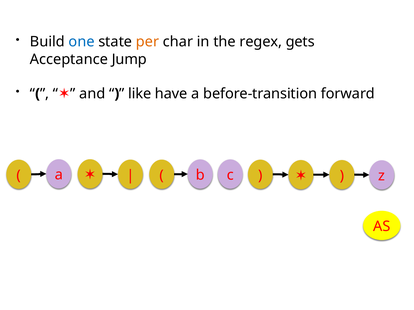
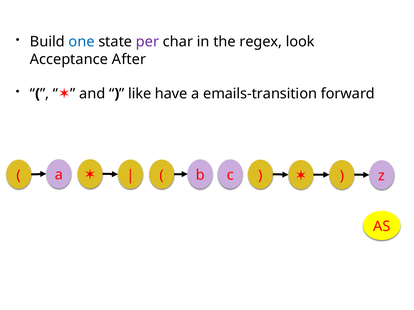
per colour: orange -> purple (148, 42)
gets: gets -> look (300, 42)
Jump: Jump -> After (129, 59)
before-transition: before-transition -> emails-transition (260, 94)
